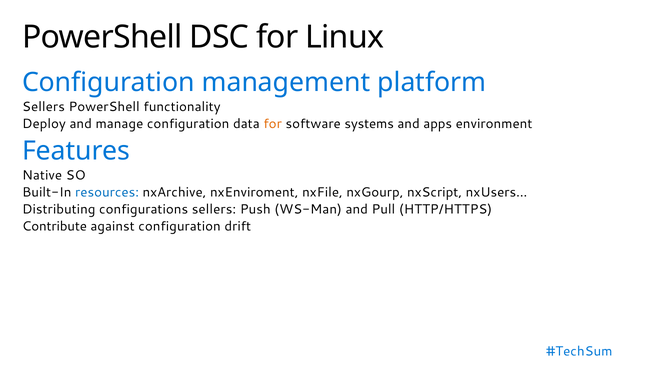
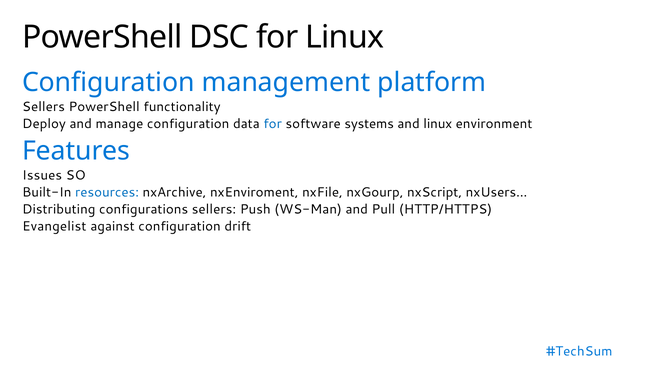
for colour: orange -> blue (273, 124)
and apps: apps -> linux (438, 124)
Native: Native -> Issues (42, 175)
Contribute: Contribute -> Evangelist (54, 227)
